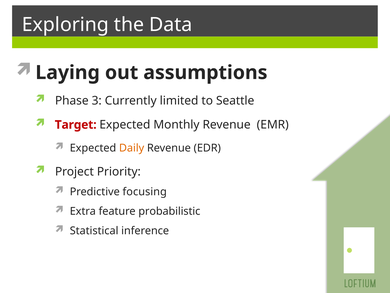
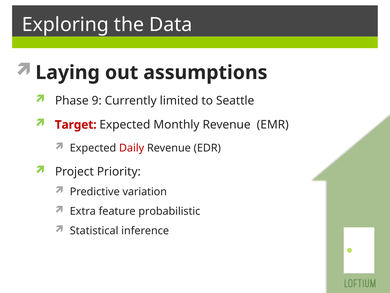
3: 3 -> 9 (97, 101)
Daily colour: orange -> red (132, 148)
focusing: focusing -> variation (145, 191)
